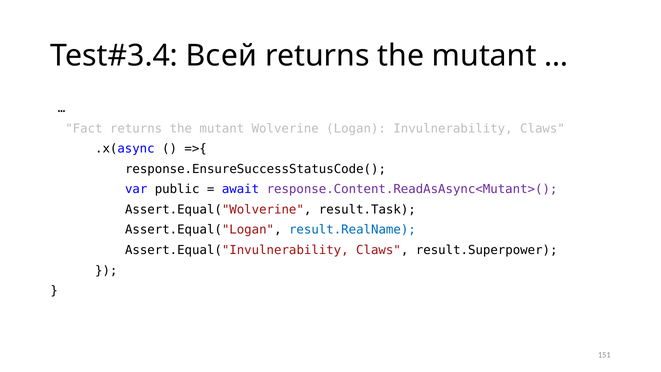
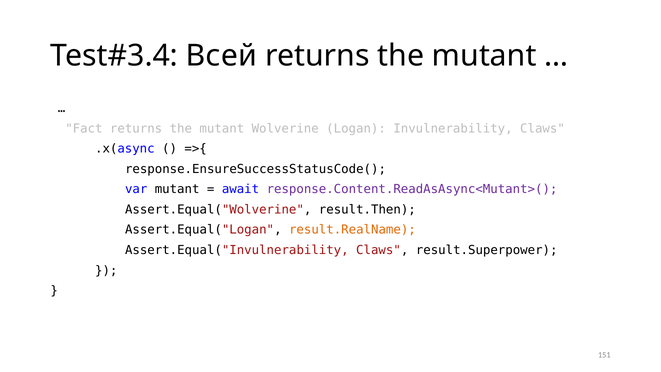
var public: public -> mutant (177, 189)
result.Task: result.Task -> result.Then (367, 209)
result.RealName colour: blue -> orange (352, 230)
